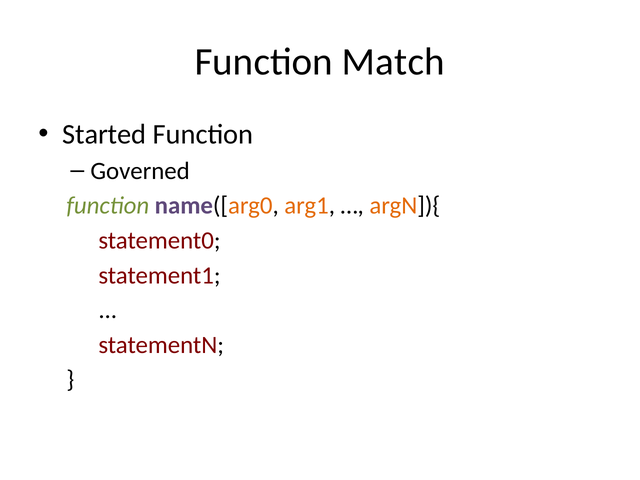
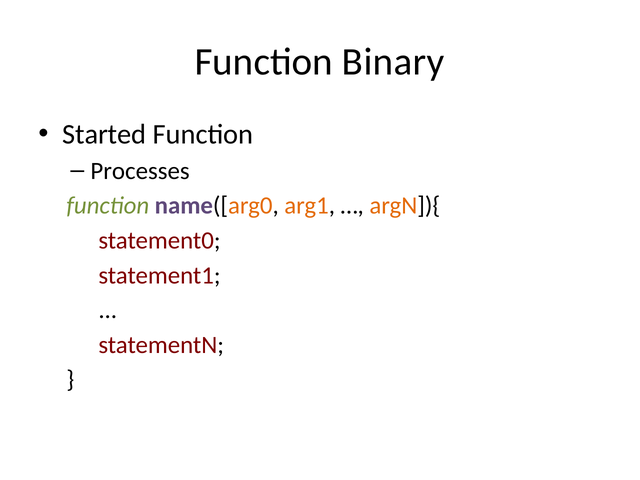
Match: Match -> Binary (393, 62)
Governed: Governed -> Processes (140, 171)
